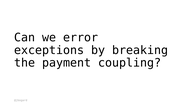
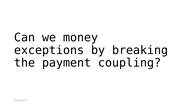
error: error -> money (81, 37)
